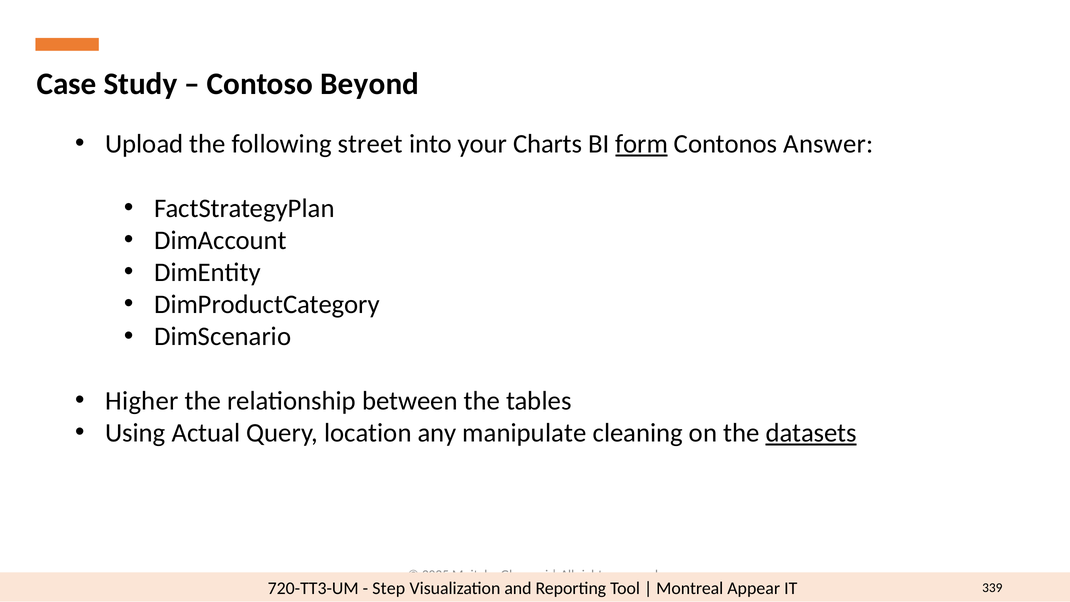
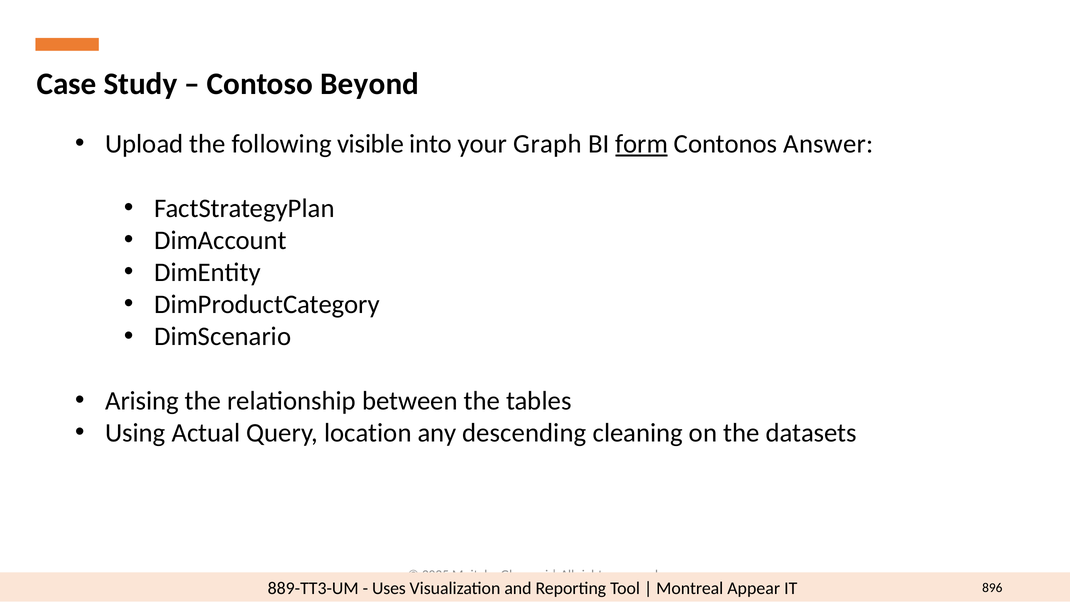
street: street -> visible (370, 144)
Charts: Charts -> Graph (548, 144)
Higher: Higher -> Arising (142, 401)
manipulate: manipulate -> descending (524, 433)
datasets underline: present -> none (811, 433)
720-TT3-UM: 720-TT3-UM -> 889-TT3-UM (313, 588)
Step: Step -> Uses (389, 588)
339: 339 -> 896 (992, 588)
